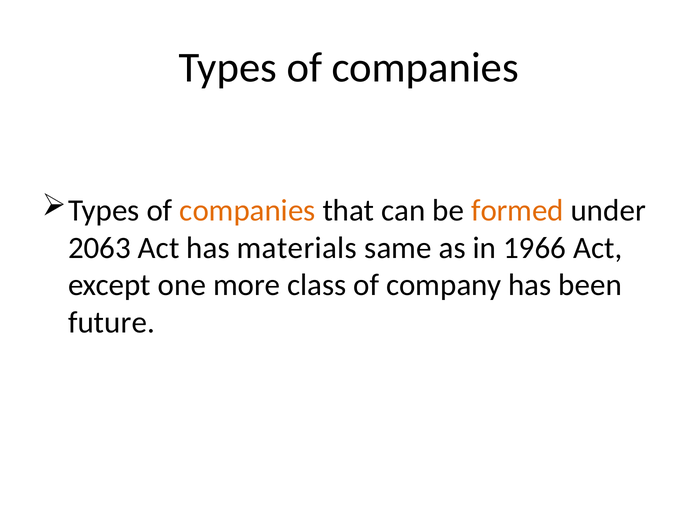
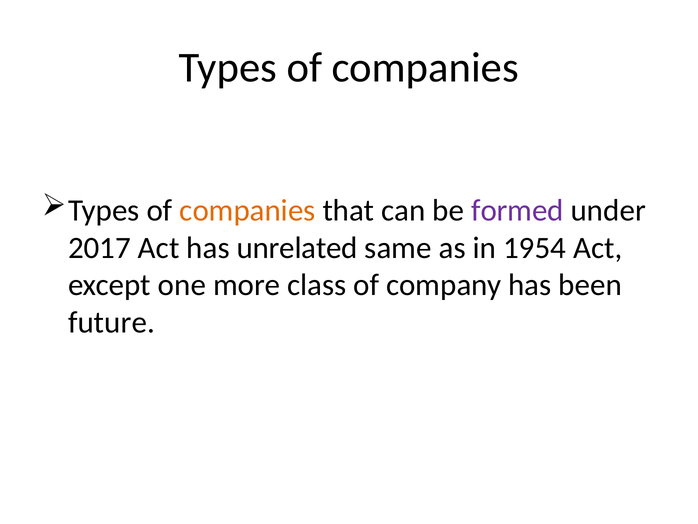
formed colour: orange -> purple (517, 210)
2063: 2063 -> 2017 (99, 248)
materials: materials -> unrelated (297, 248)
1966: 1966 -> 1954 (535, 248)
